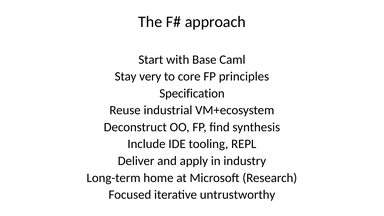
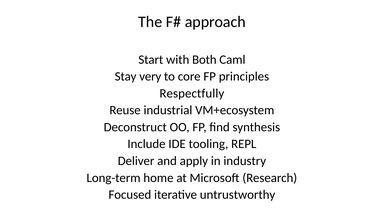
Base: Base -> Both (204, 60)
Specification: Specification -> Respectfully (192, 93)
